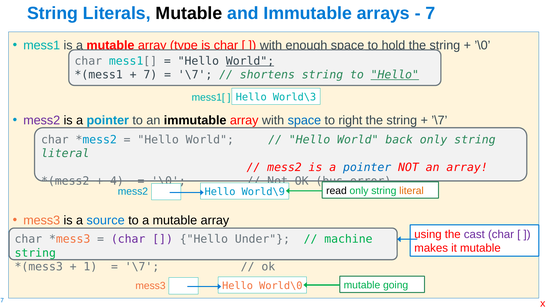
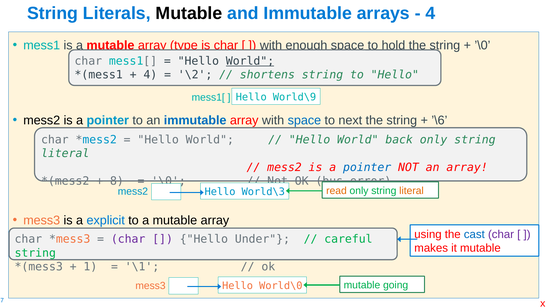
7: 7 -> 4 (430, 13)
7: 7 -> 4 (150, 75)
\7: \7 -> \2 (195, 75)
Hello underline: present -> none (395, 75)
World\3: World\3 -> World\9 (295, 97)
mess2 colour: purple -> black (42, 121)
immutable colour: black -> blue (195, 121)
right: right -> next (350, 121)
’\7: ’\7 -> ’\6 (439, 121)
4: 4 -> 8 (117, 181)
read colour: black -> orange (336, 191)
World\9: World\9 -> World\3 (263, 192)
source: source -> explicit (106, 221)
cast colour: purple -> blue (474, 235)
machine: machine -> careful (348, 239)
\7: \7 -> \1 (142, 267)
